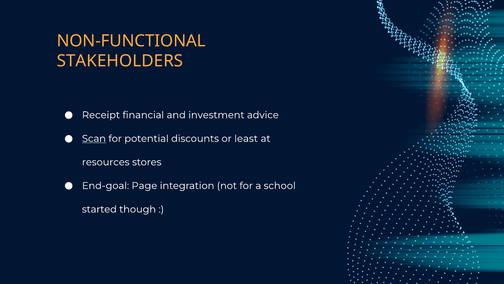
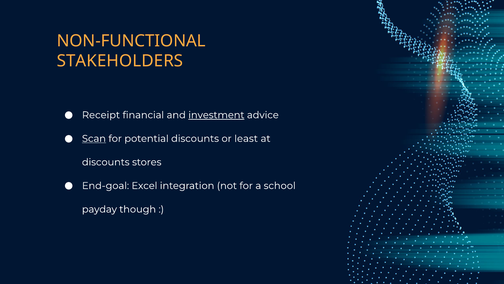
investment underline: none -> present (216, 115)
resources: resources -> discounts (106, 162)
Page: Page -> Excel (144, 185)
started: started -> payday (99, 209)
